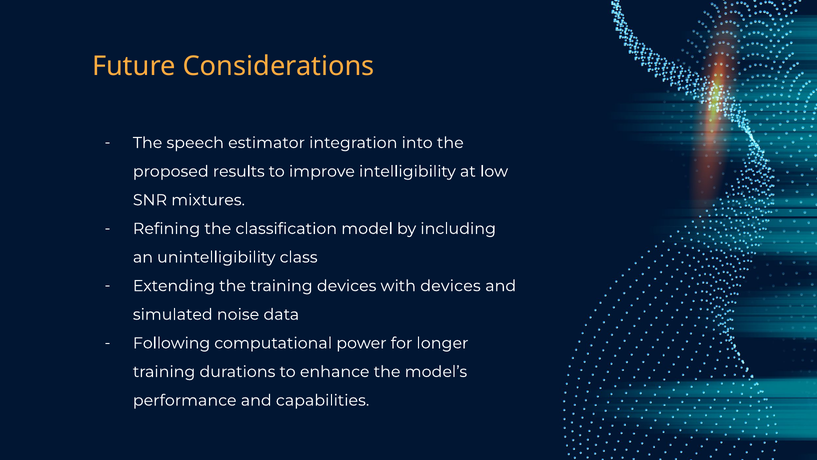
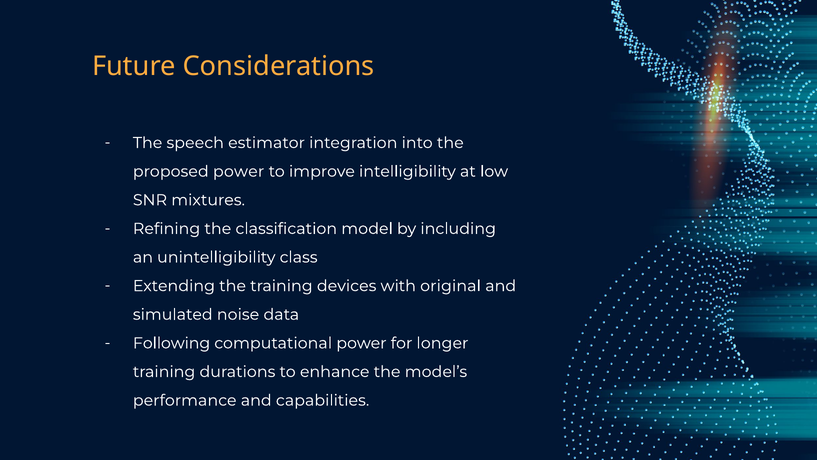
proposed results: results -> power (239, 171)
with devices: devices -> original (451, 286)
